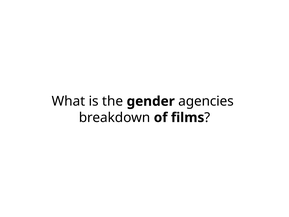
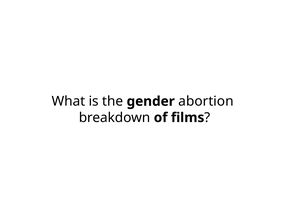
agencies: agencies -> abortion (206, 101)
